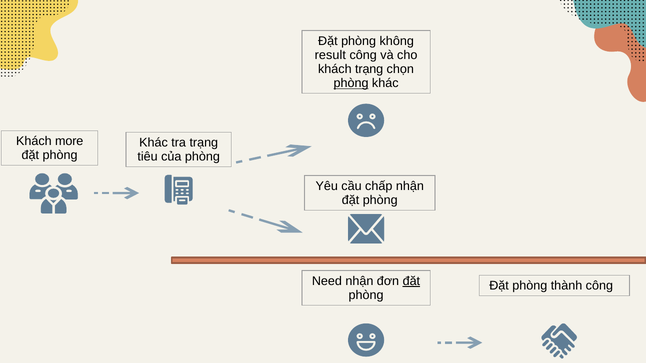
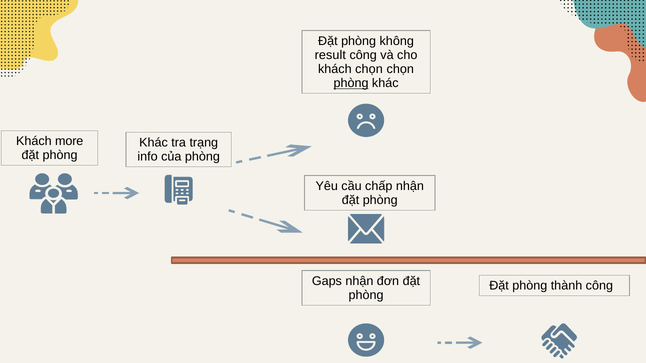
khách trạng: trạng -> chọn (369, 69)
tiêu: tiêu -> info (148, 157)
Need: Need -> Gaps (327, 281)
đặt underline: present -> none (411, 281)
